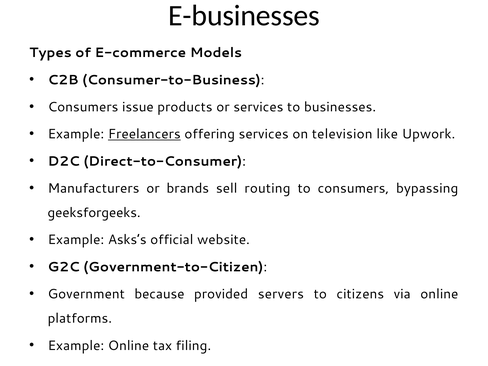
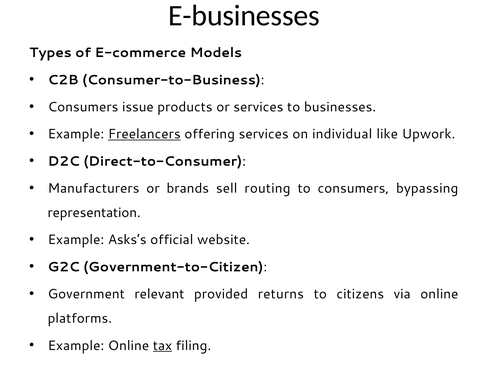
television: television -> individual (342, 134)
geeksforgeeks: geeksforgeeks -> representation (94, 213)
because: because -> relevant (159, 294)
servers: servers -> returns (281, 294)
tax underline: none -> present (162, 346)
